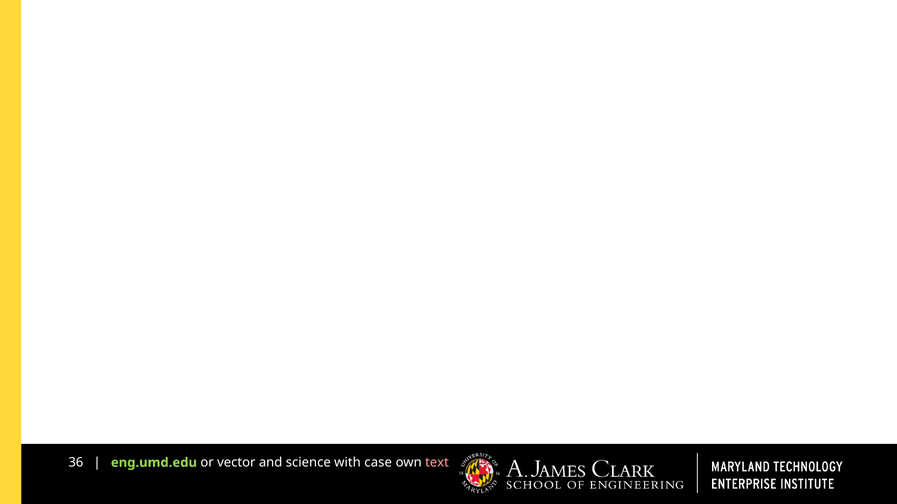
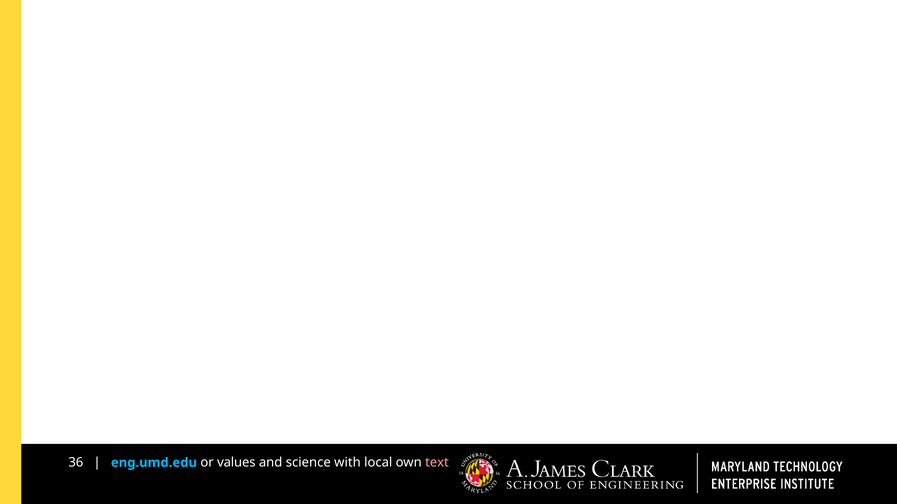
eng.umd.edu colour: light green -> light blue (154, 463)
vector: vector -> values (236, 463)
case: case -> local (378, 463)
